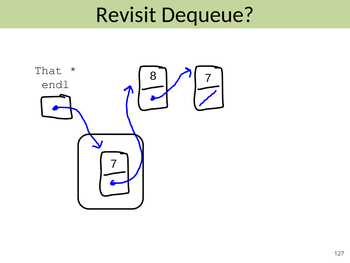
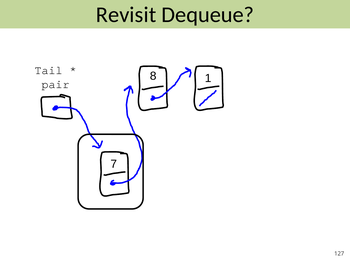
That: That -> Tail (49, 70)
7: 7 -> 1 (208, 78)
endl: endl -> pair (56, 84)
